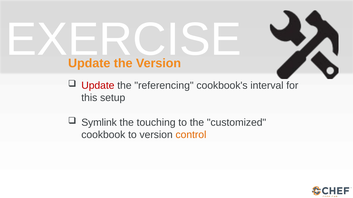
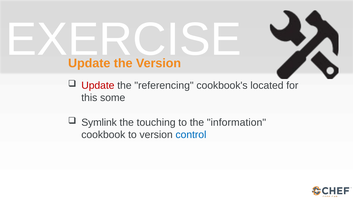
interval: interval -> located (267, 86)
setup: setup -> some (113, 98)
customized: customized -> information (236, 123)
control colour: orange -> blue (191, 135)
